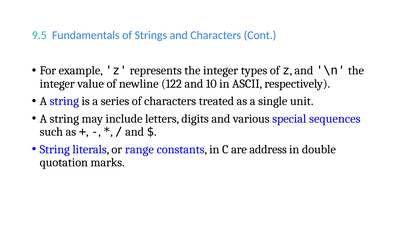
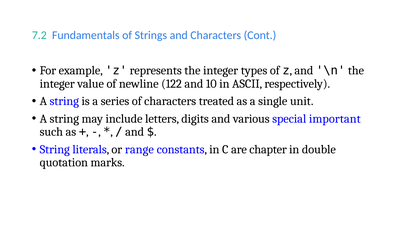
9.5: 9.5 -> 7.2 (39, 35)
sequences: sequences -> important (335, 119)
address: address -> chapter (268, 149)
